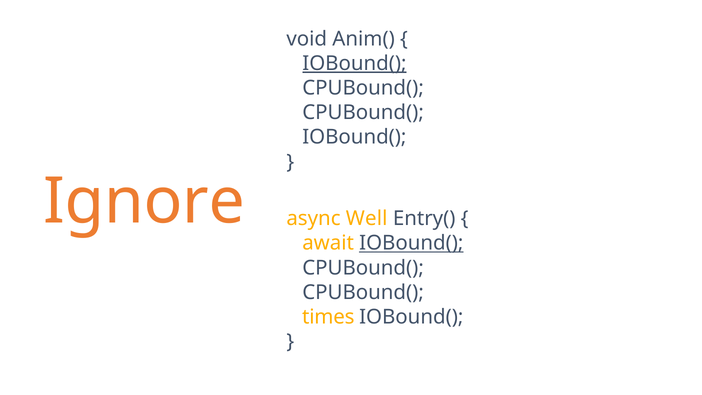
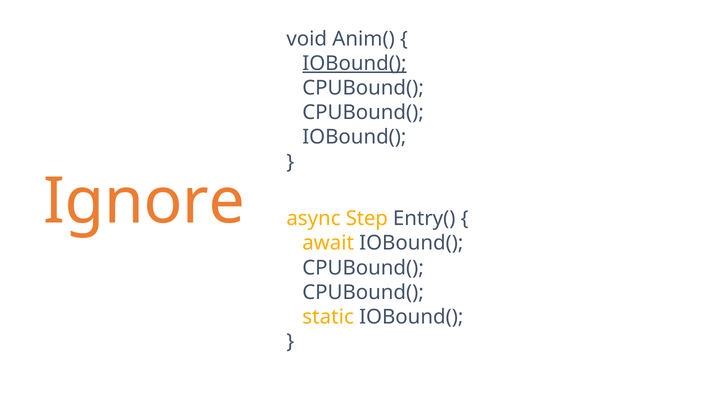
Well: Well -> Step (367, 218)
IOBound( underline: present -> none (411, 243)
times: times -> static (328, 317)
